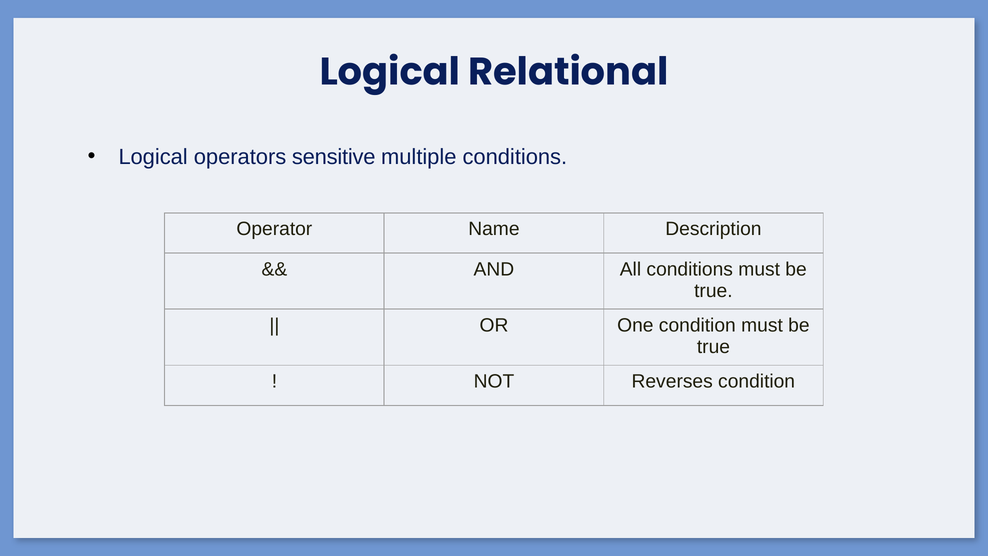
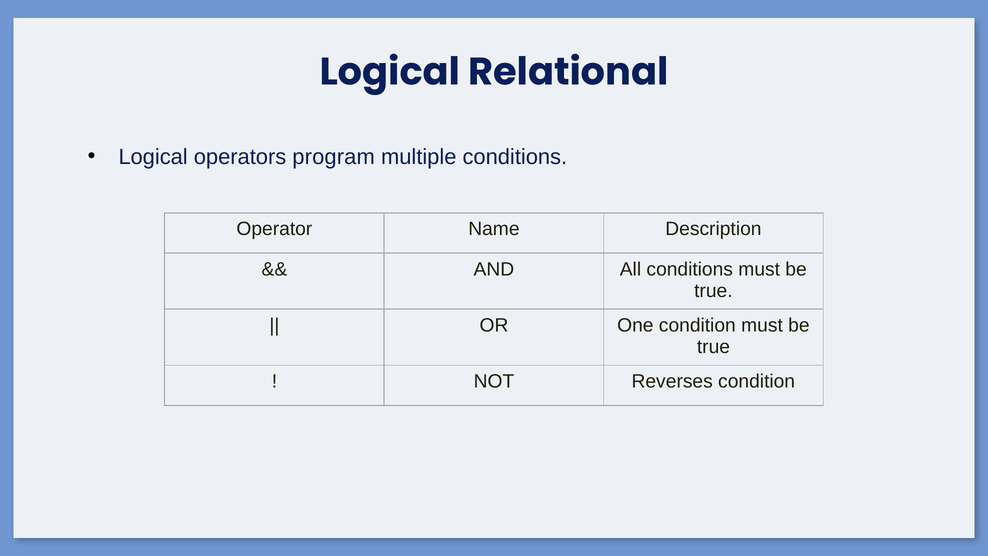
sensitive: sensitive -> program (334, 157)
